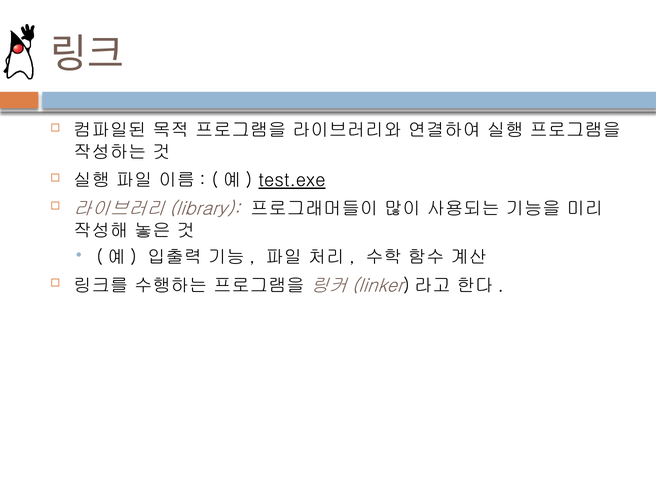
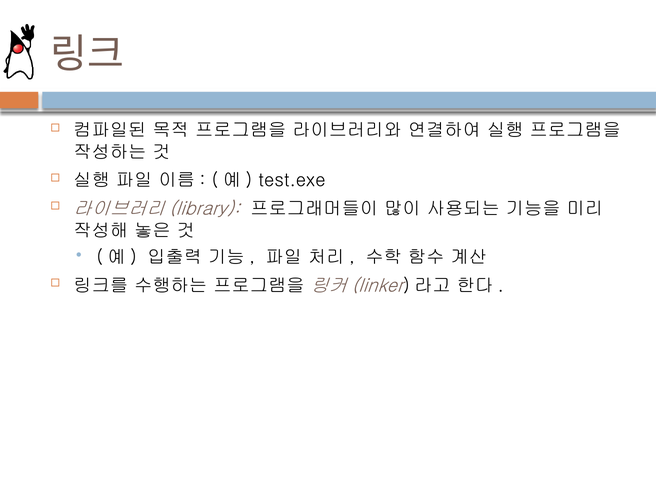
test.exe underline: present -> none (292, 180)
